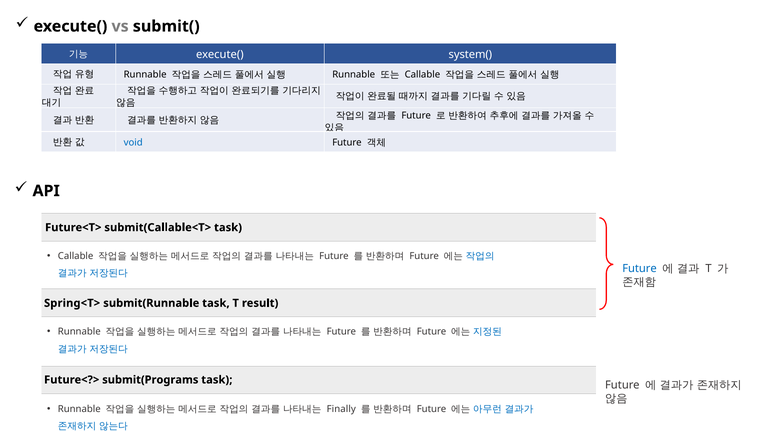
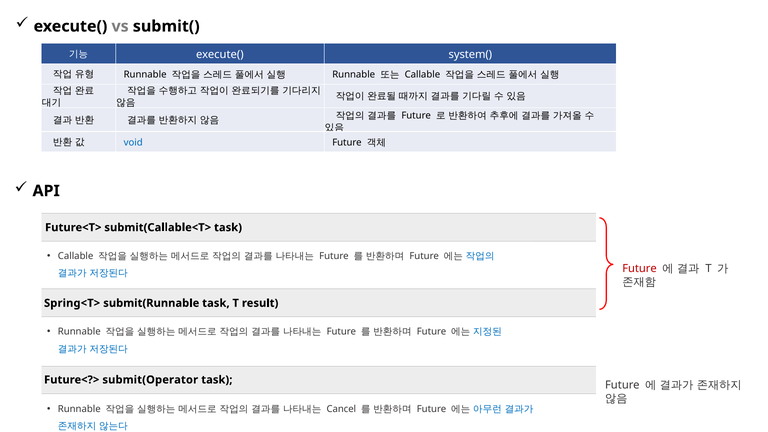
Future colour: blue -> red (640, 268)
submit(Programs: submit(Programs -> submit(Operator (150, 380)
Finally: Finally -> Cancel (341, 409)
